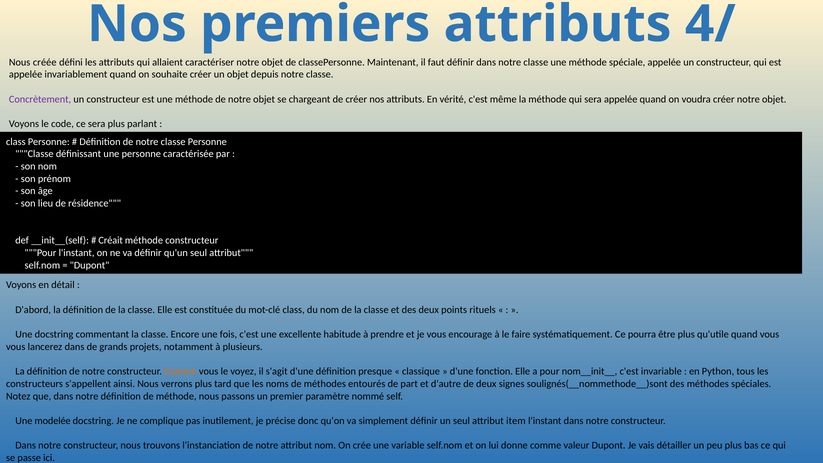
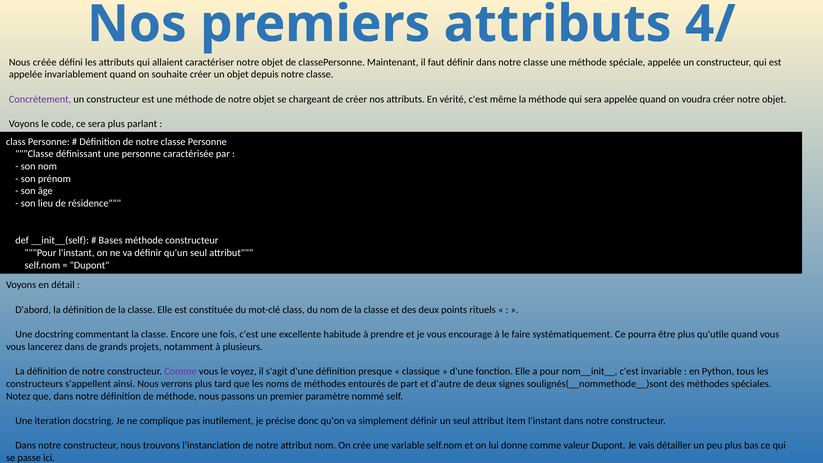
Créait: Créait -> Bases (111, 240)
Comme colour: orange -> purple (180, 371)
modelée: modelée -> iteration (53, 421)
